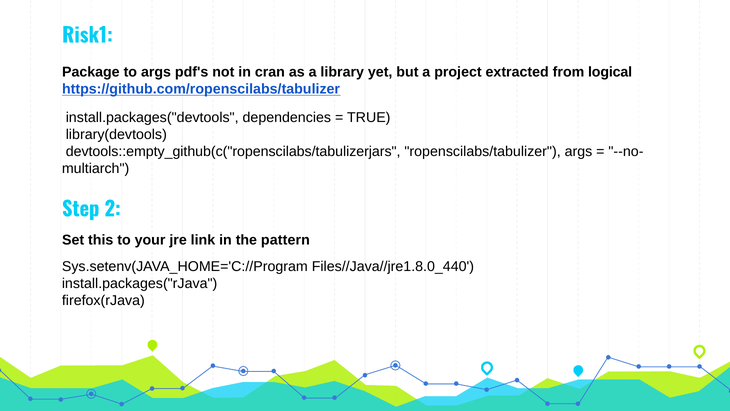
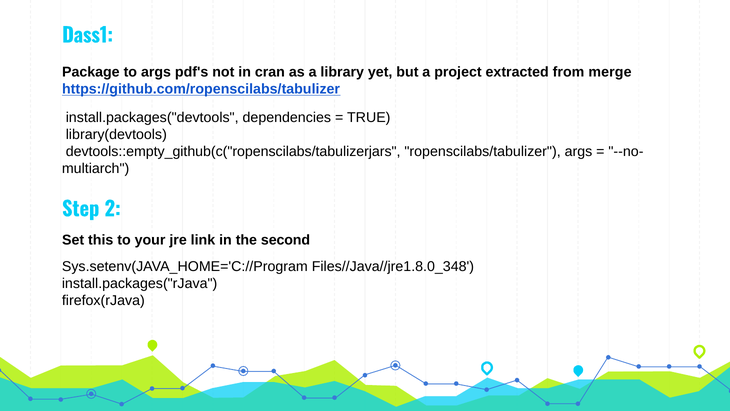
Risk1: Risk1 -> Dass1 (88, 36)
logical: logical -> merge (610, 72)
pattern: pattern -> second (286, 240)
Files//Java//jre1.8.0_440: Files//Java//jre1.8.0_440 -> Files//Java//jre1.8.0_348 (393, 266)
